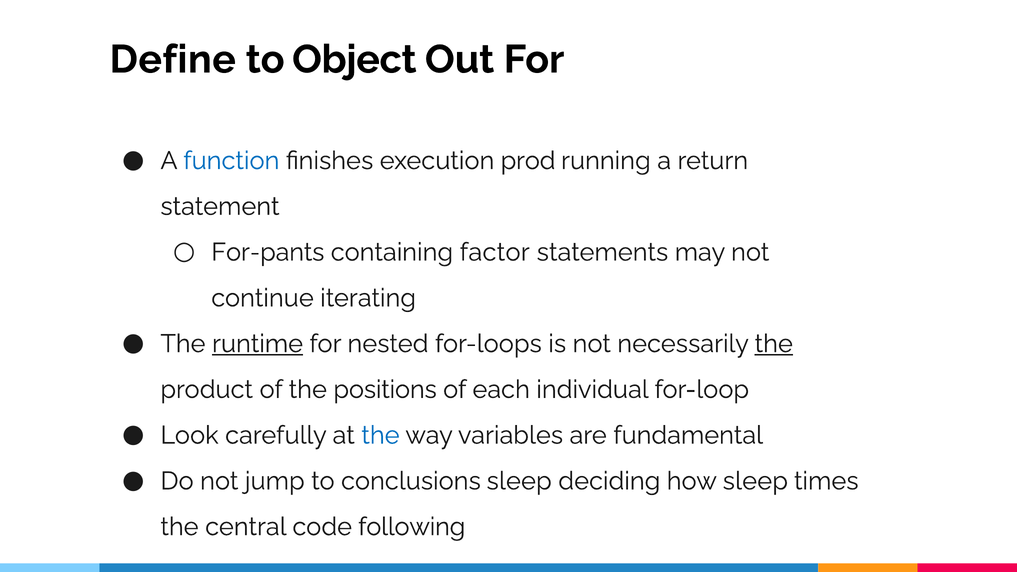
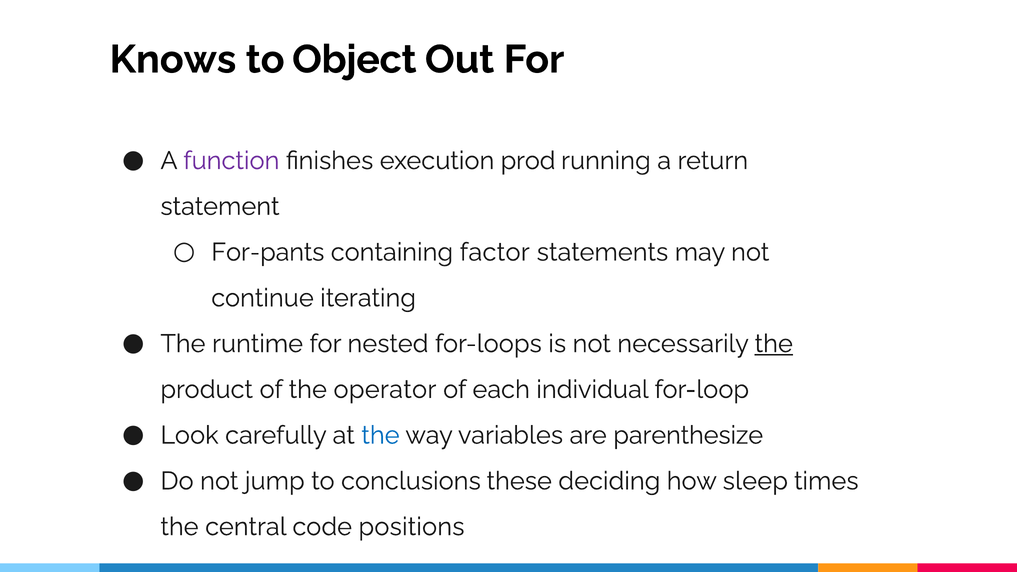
Define: Define -> Knows (173, 60)
function colour: blue -> purple (231, 161)
runtime underline: present -> none (258, 344)
positions: positions -> operator (385, 390)
fundamental: fundamental -> parenthesize (688, 435)
conclusions sleep: sleep -> these (519, 481)
following: following -> positions (412, 527)
